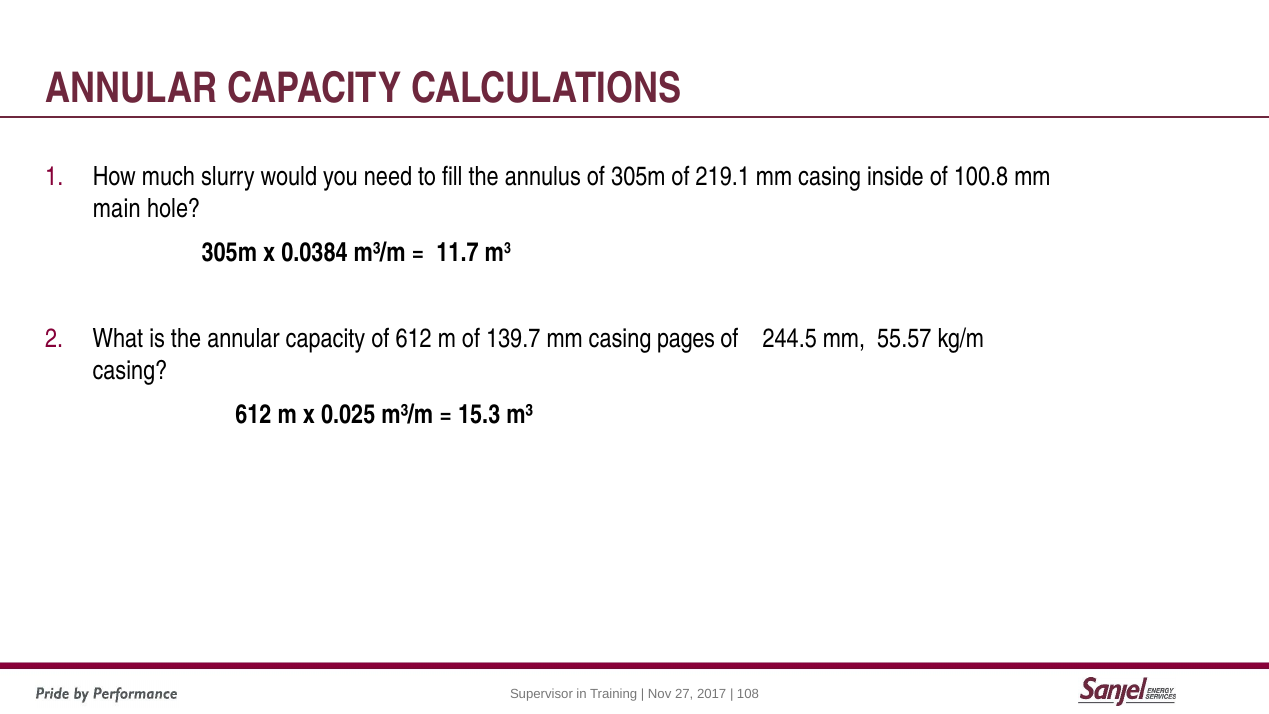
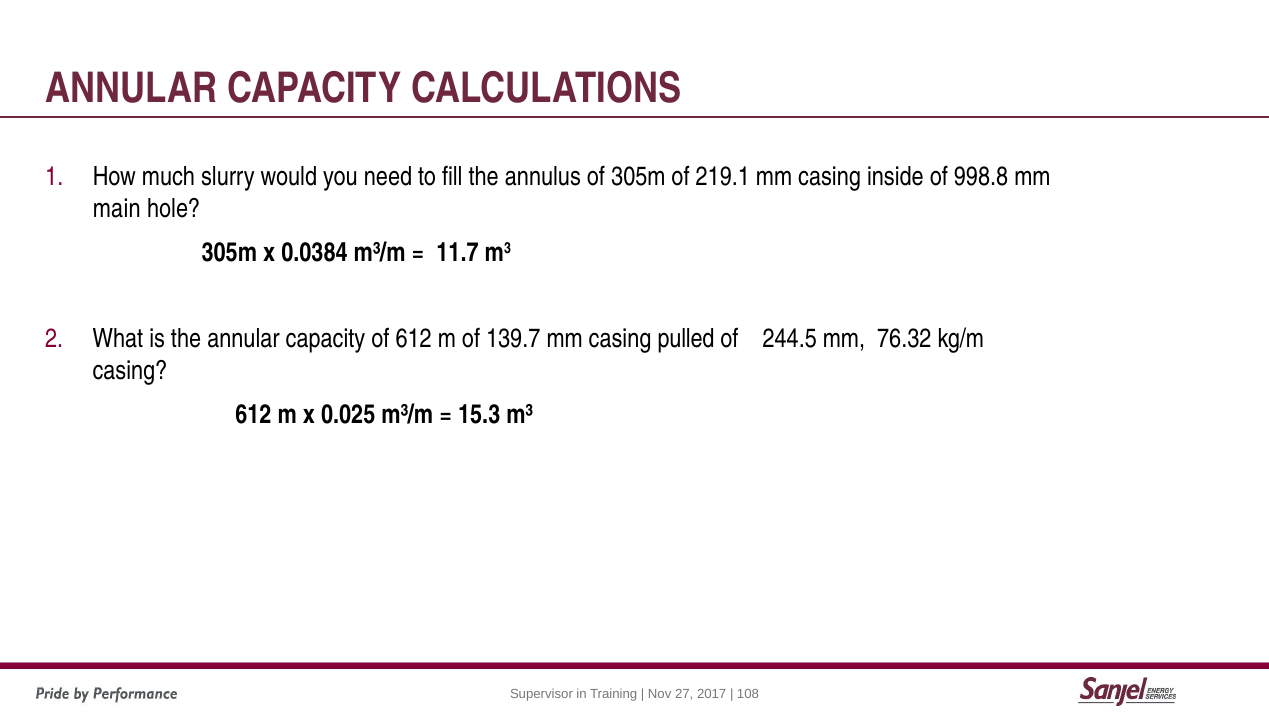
100.8: 100.8 -> 998.8 (981, 177)
pages: pages -> pulled (686, 339)
55.57: 55.57 -> 76.32 (904, 339)
